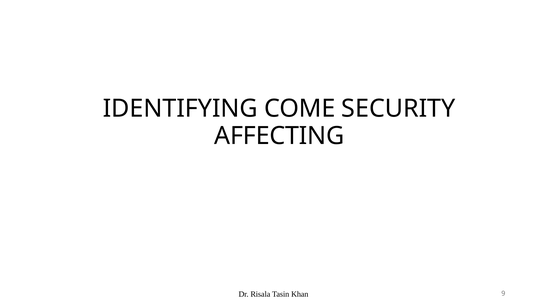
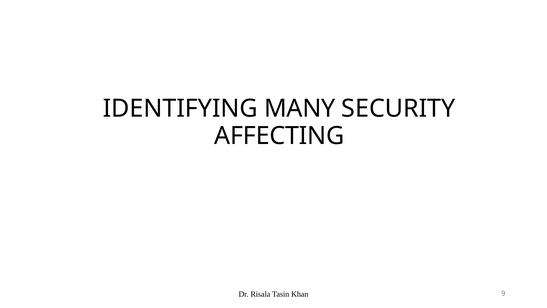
COME: COME -> MANY (300, 109)
